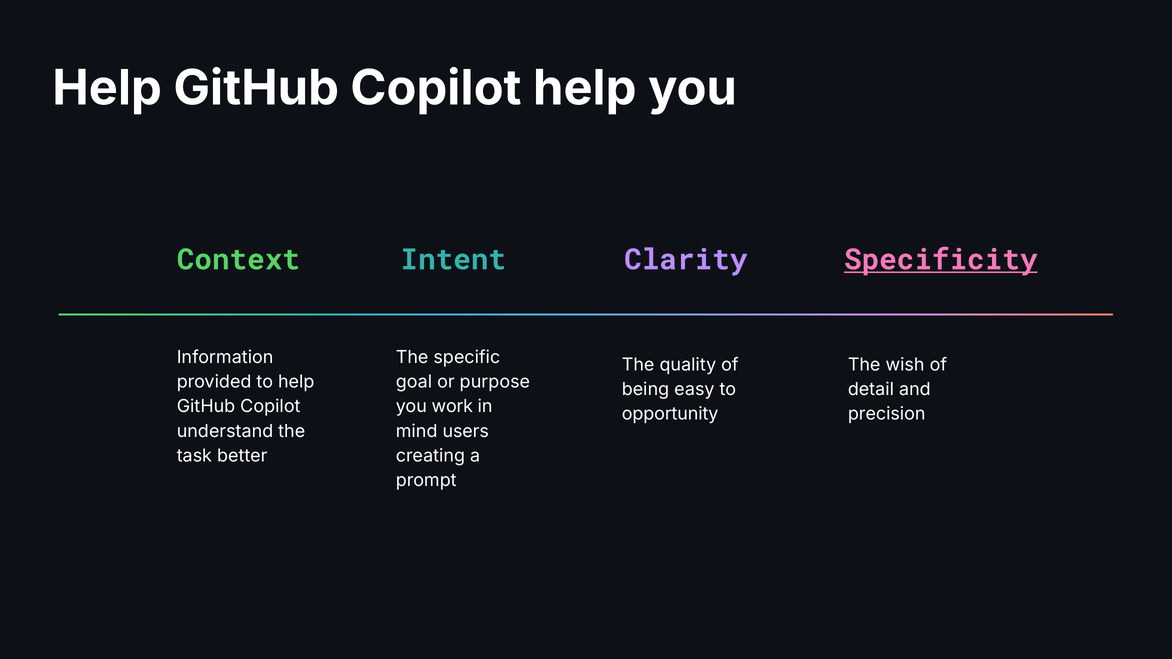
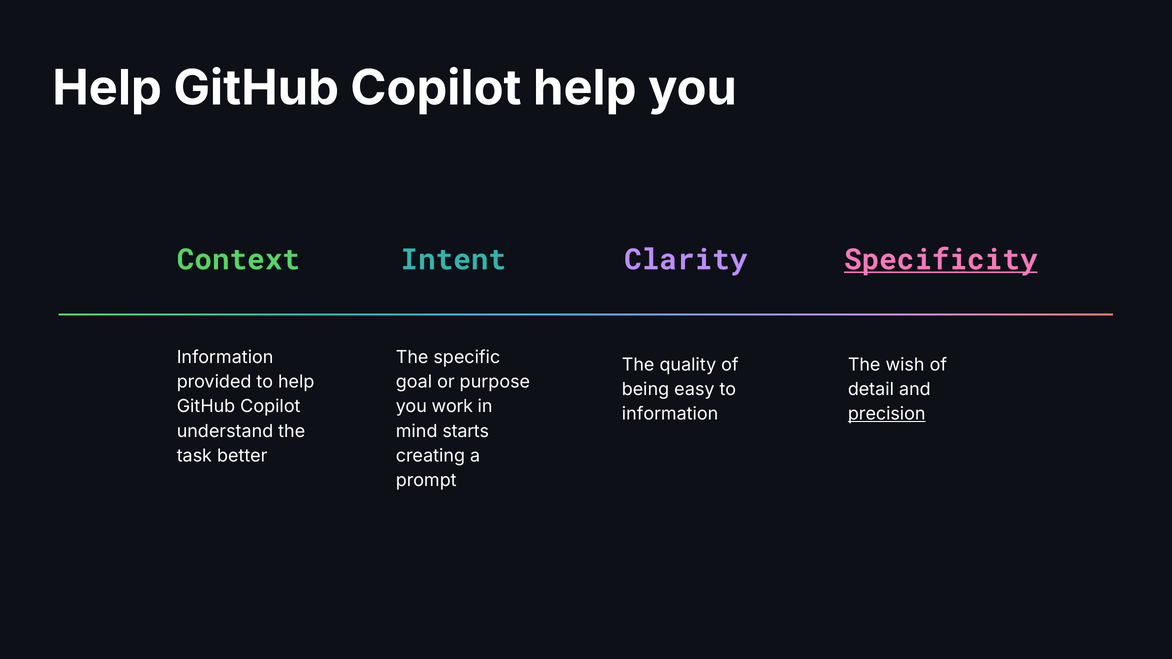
opportunity: opportunity -> information (670, 414)
precision underline: none -> present (887, 414)
users: users -> starts (466, 431)
